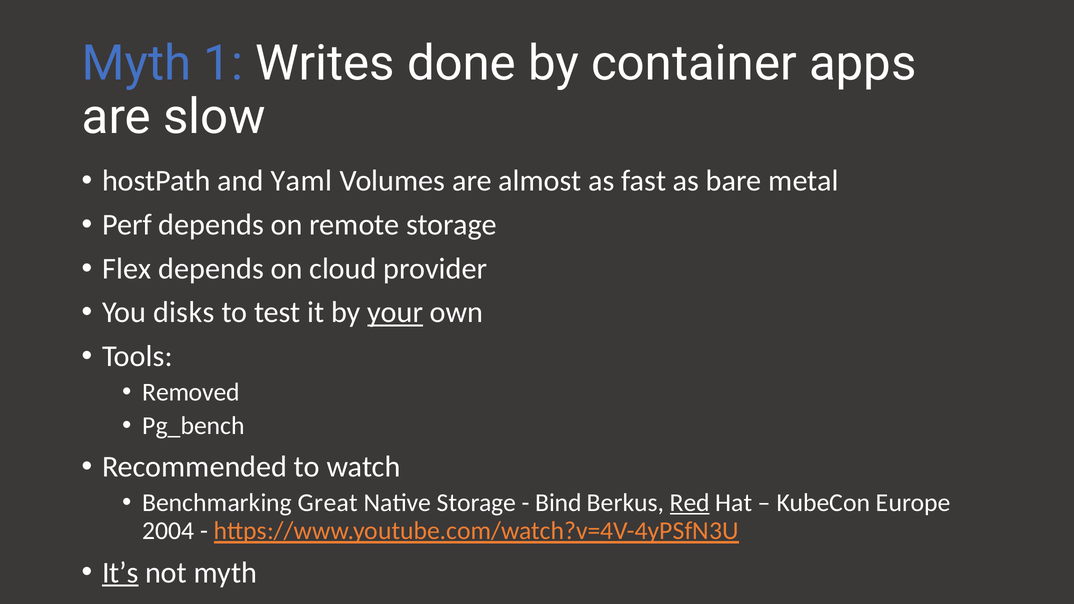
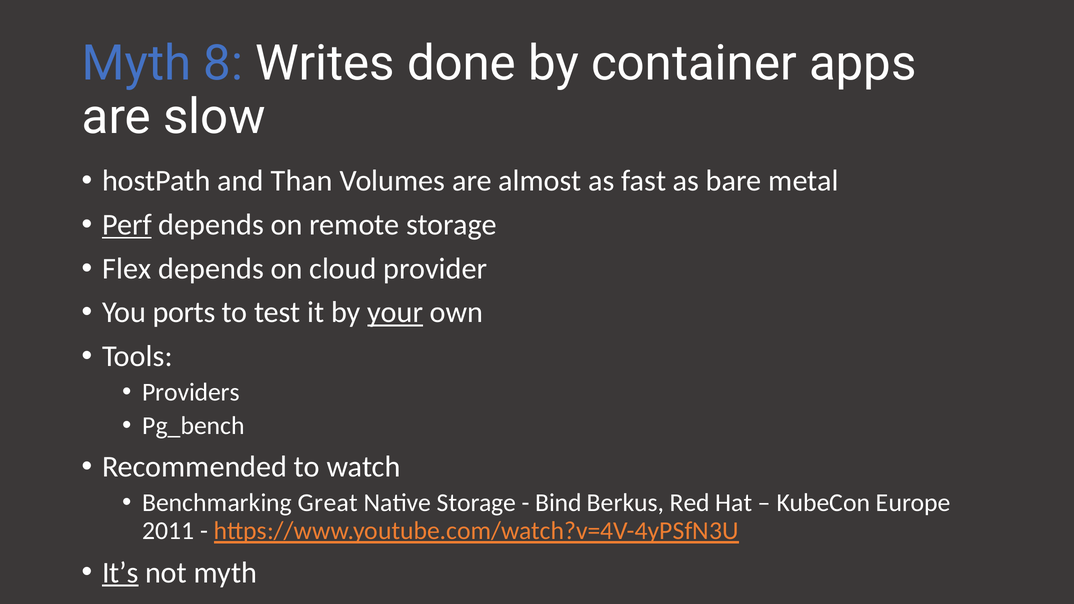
1: 1 -> 8 (223, 64)
Yaml: Yaml -> Than (301, 181)
Perf underline: none -> present (127, 225)
disks: disks -> ports (184, 313)
Removed: Removed -> Providers (191, 392)
Red underline: present -> none (690, 503)
2004: 2004 -> 2011 (168, 531)
